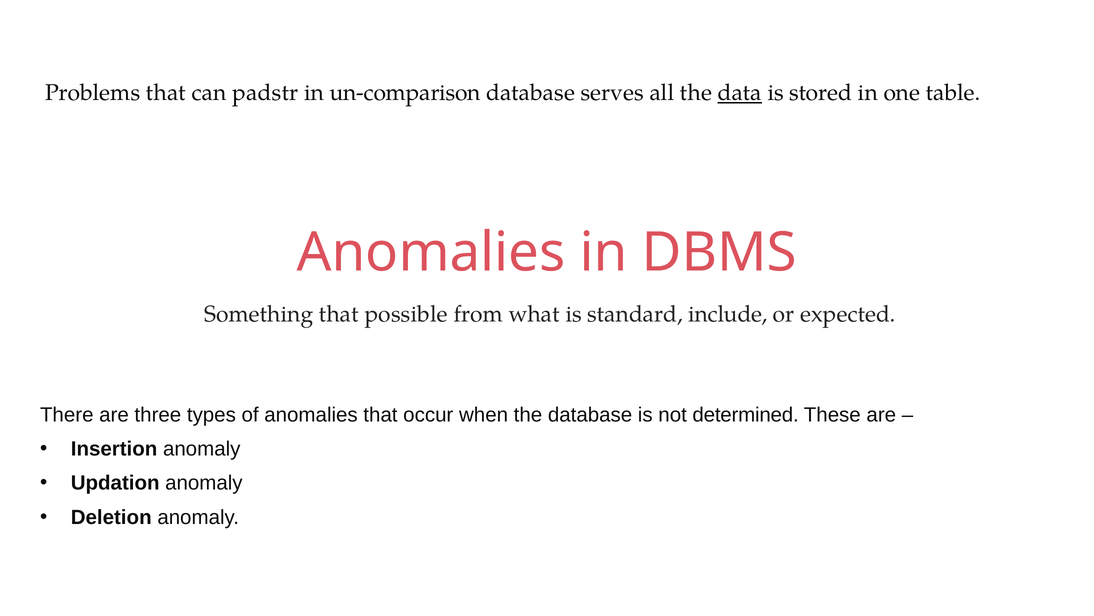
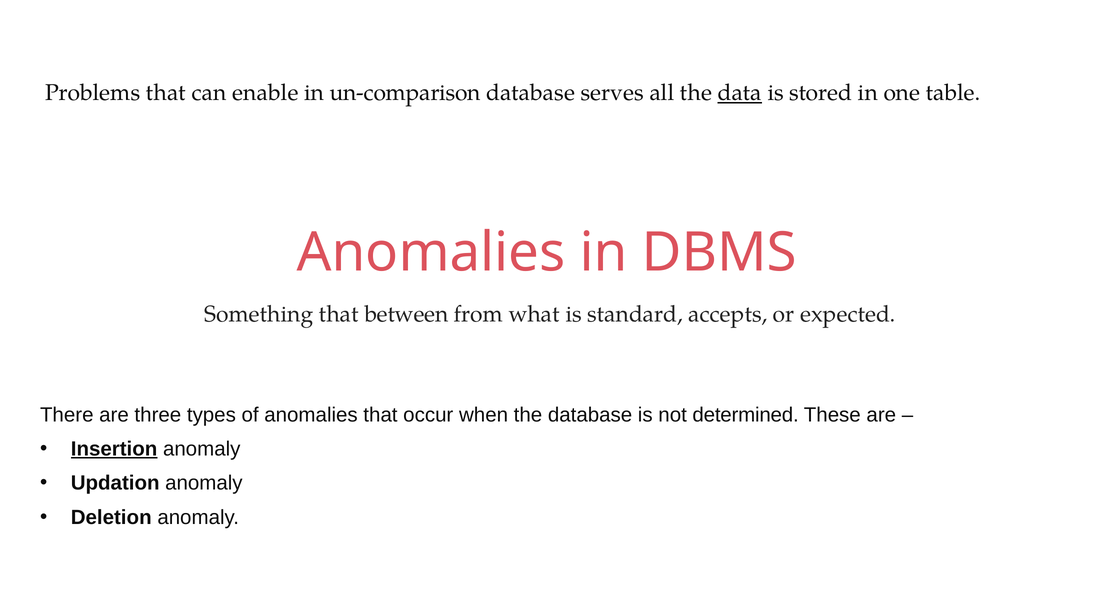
padstr: padstr -> enable (265, 93)
possible: possible -> between (406, 314)
include: include -> accepts (728, 314)
Insertion underline: none -> present (114, 449)
